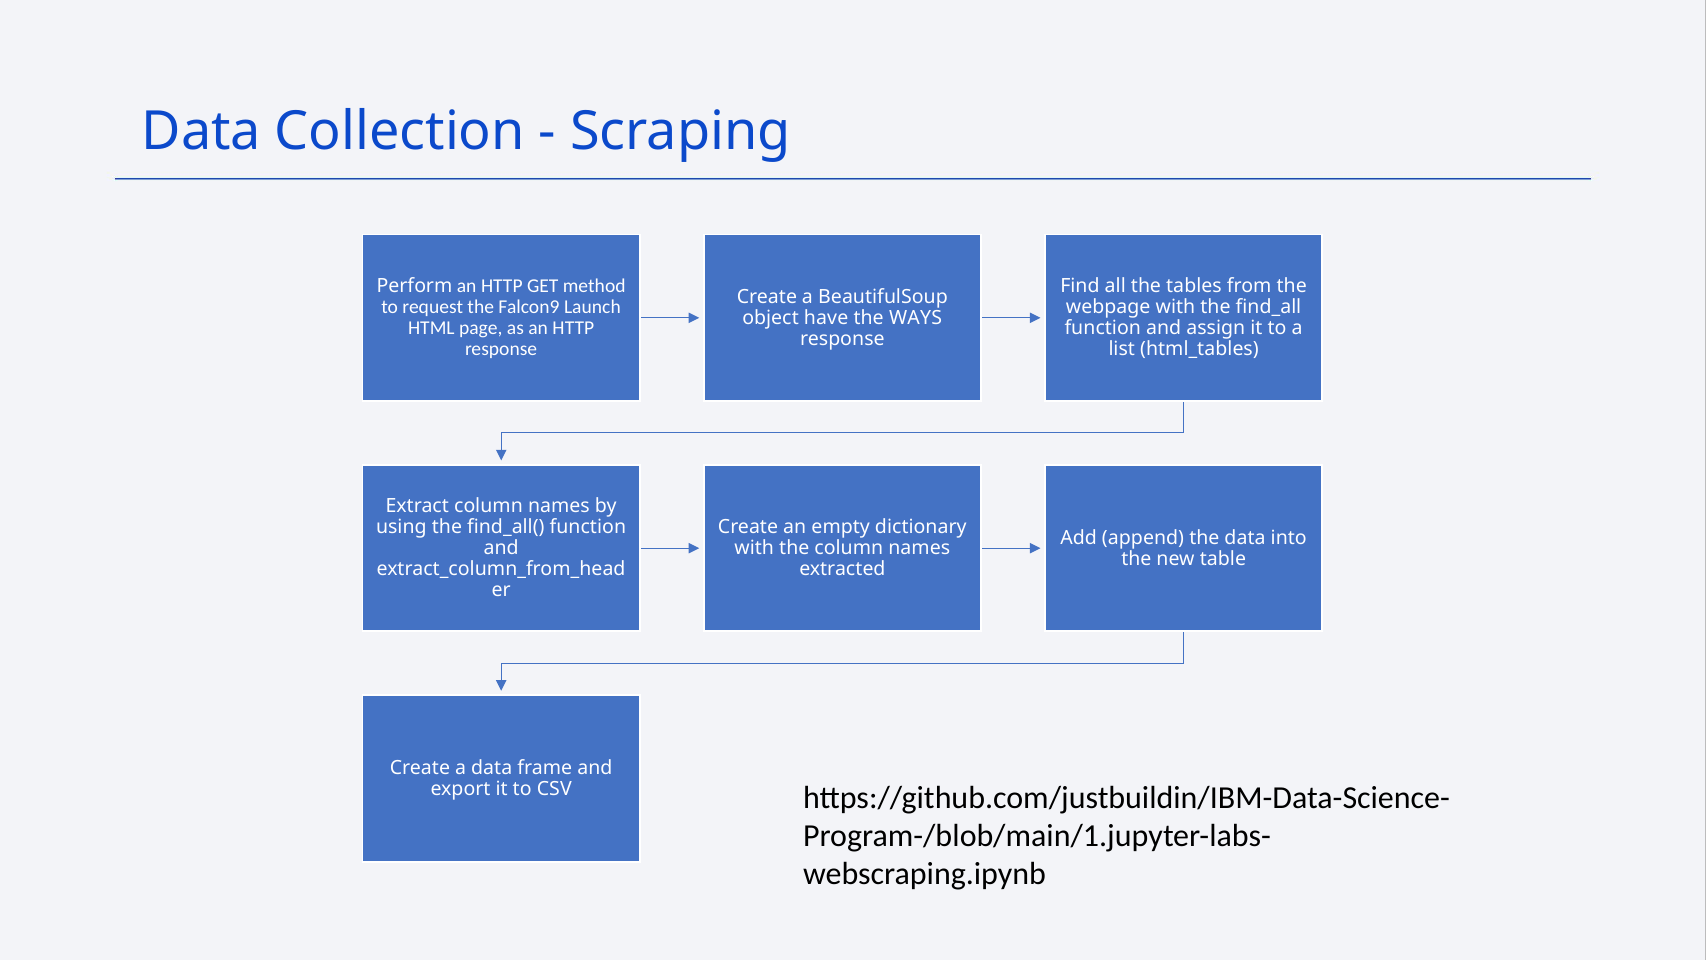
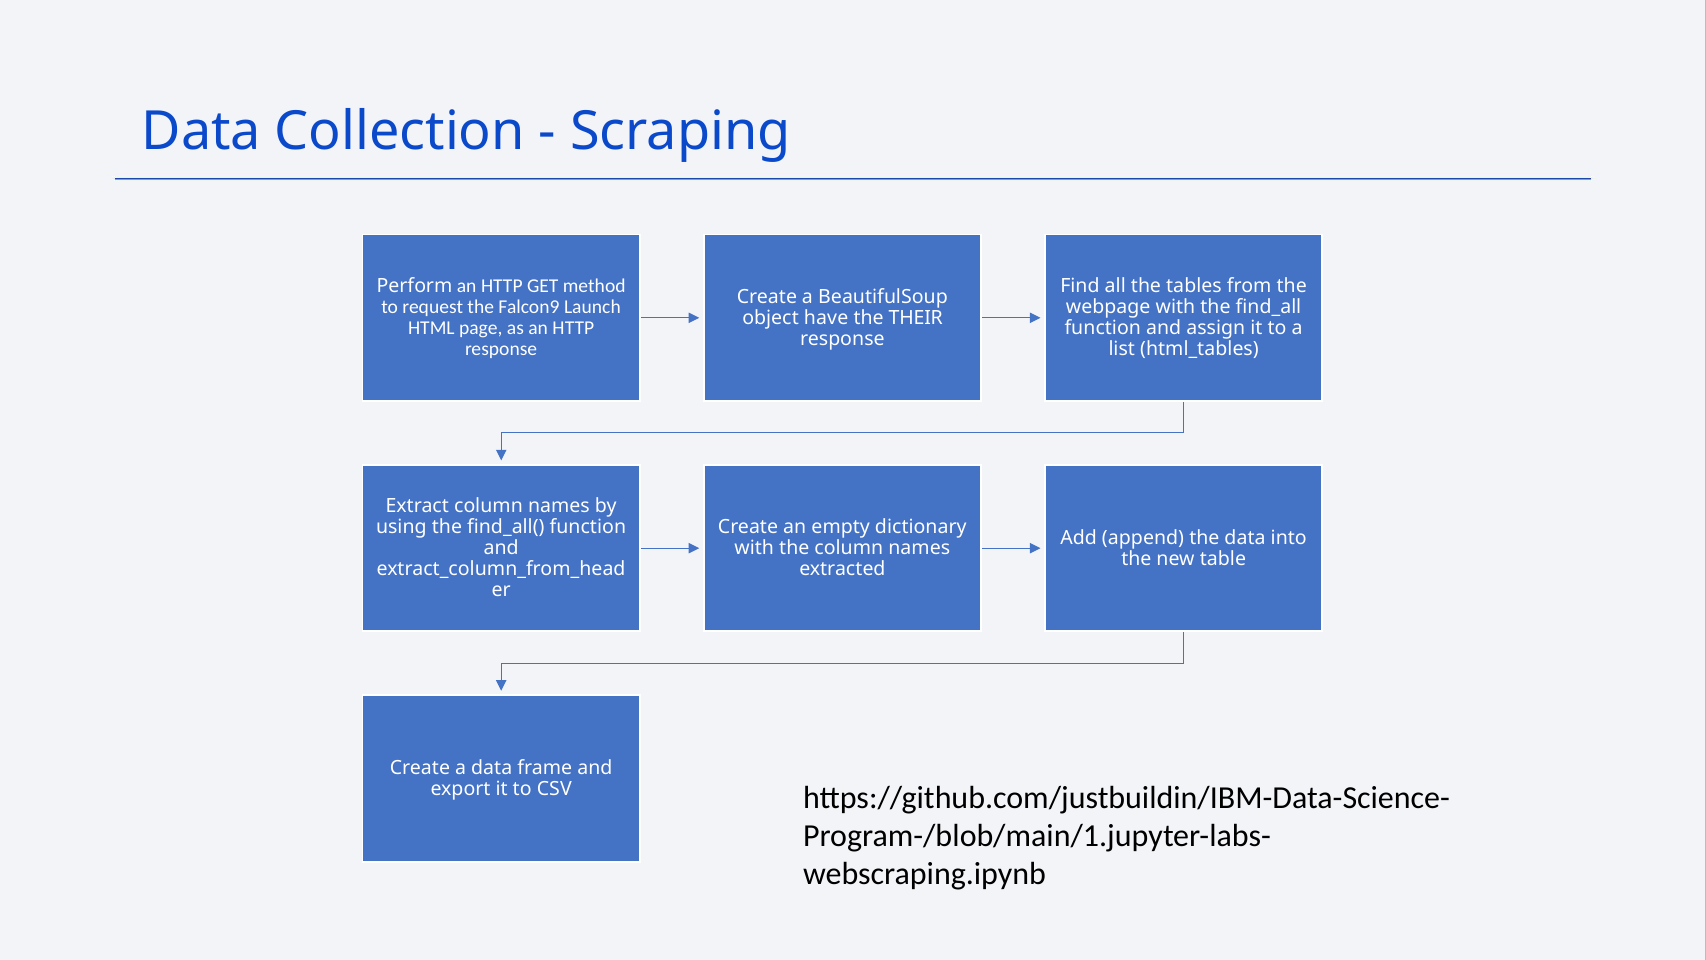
WAYS: WAYS -> THEIR (916, 318)
